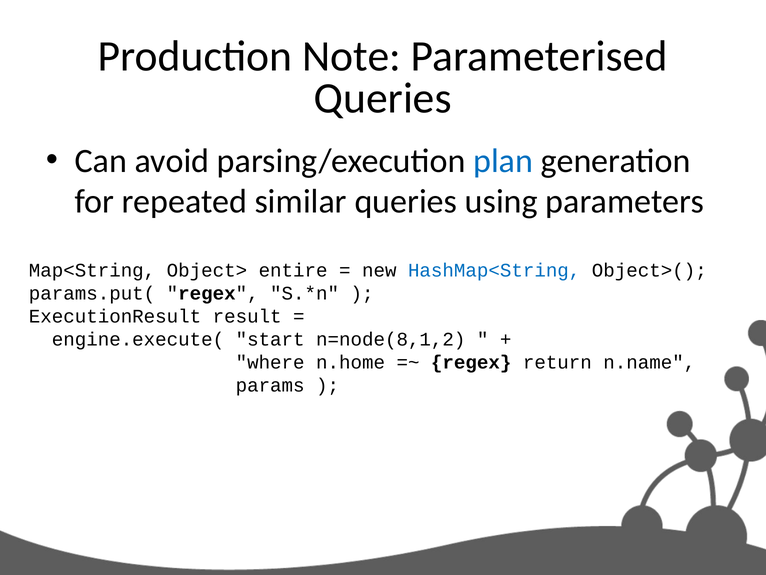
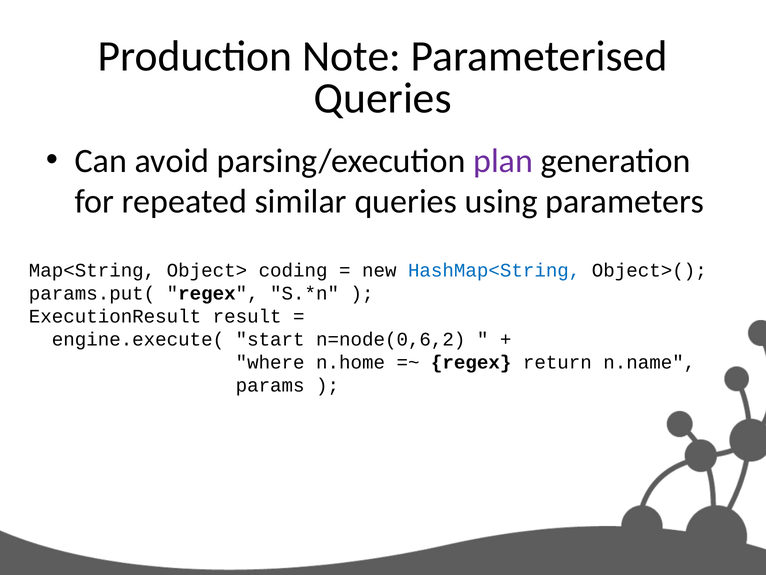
plan colour: blue -> purple (503, 161)
entire: entire -> coding (293, 270)
n=node(8,1,2: n=node(8,1,2 -> n=node(0,6,2 (391, 339)
